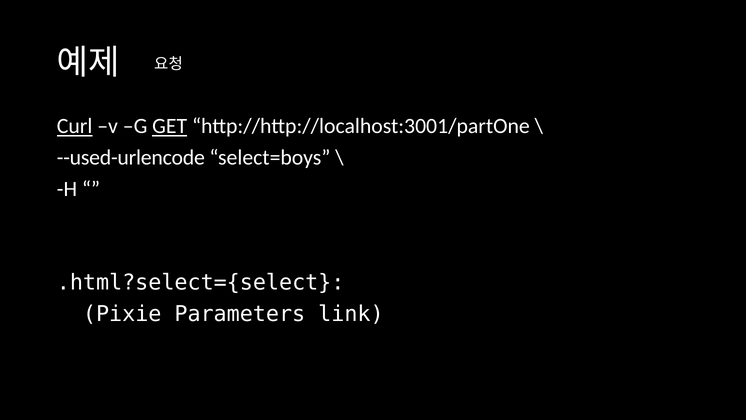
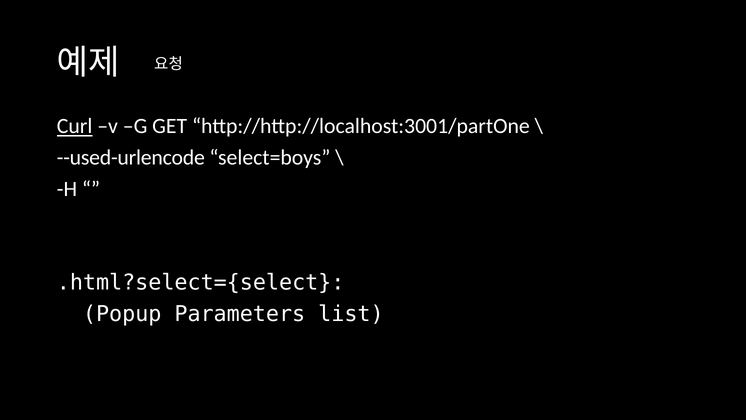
GET underline: present -> none (170, 126)
Pixie: Pixie -> Popup (122, 314)
link: link -> list (351, 314)
